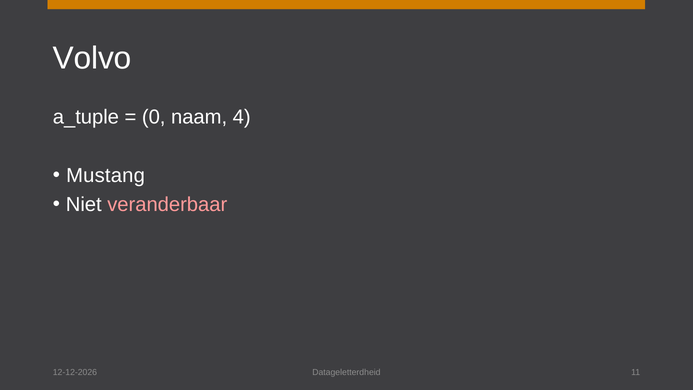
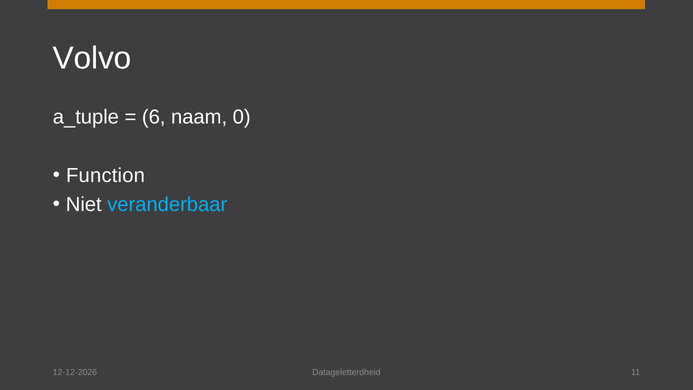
0: 0 -> 6 (154, 117)
4: 4 -> 0 (242, 117)
Mustang: Mustang -> Function (106, 175)
veranderbaar colour: pink -> light blue (167, 204)
